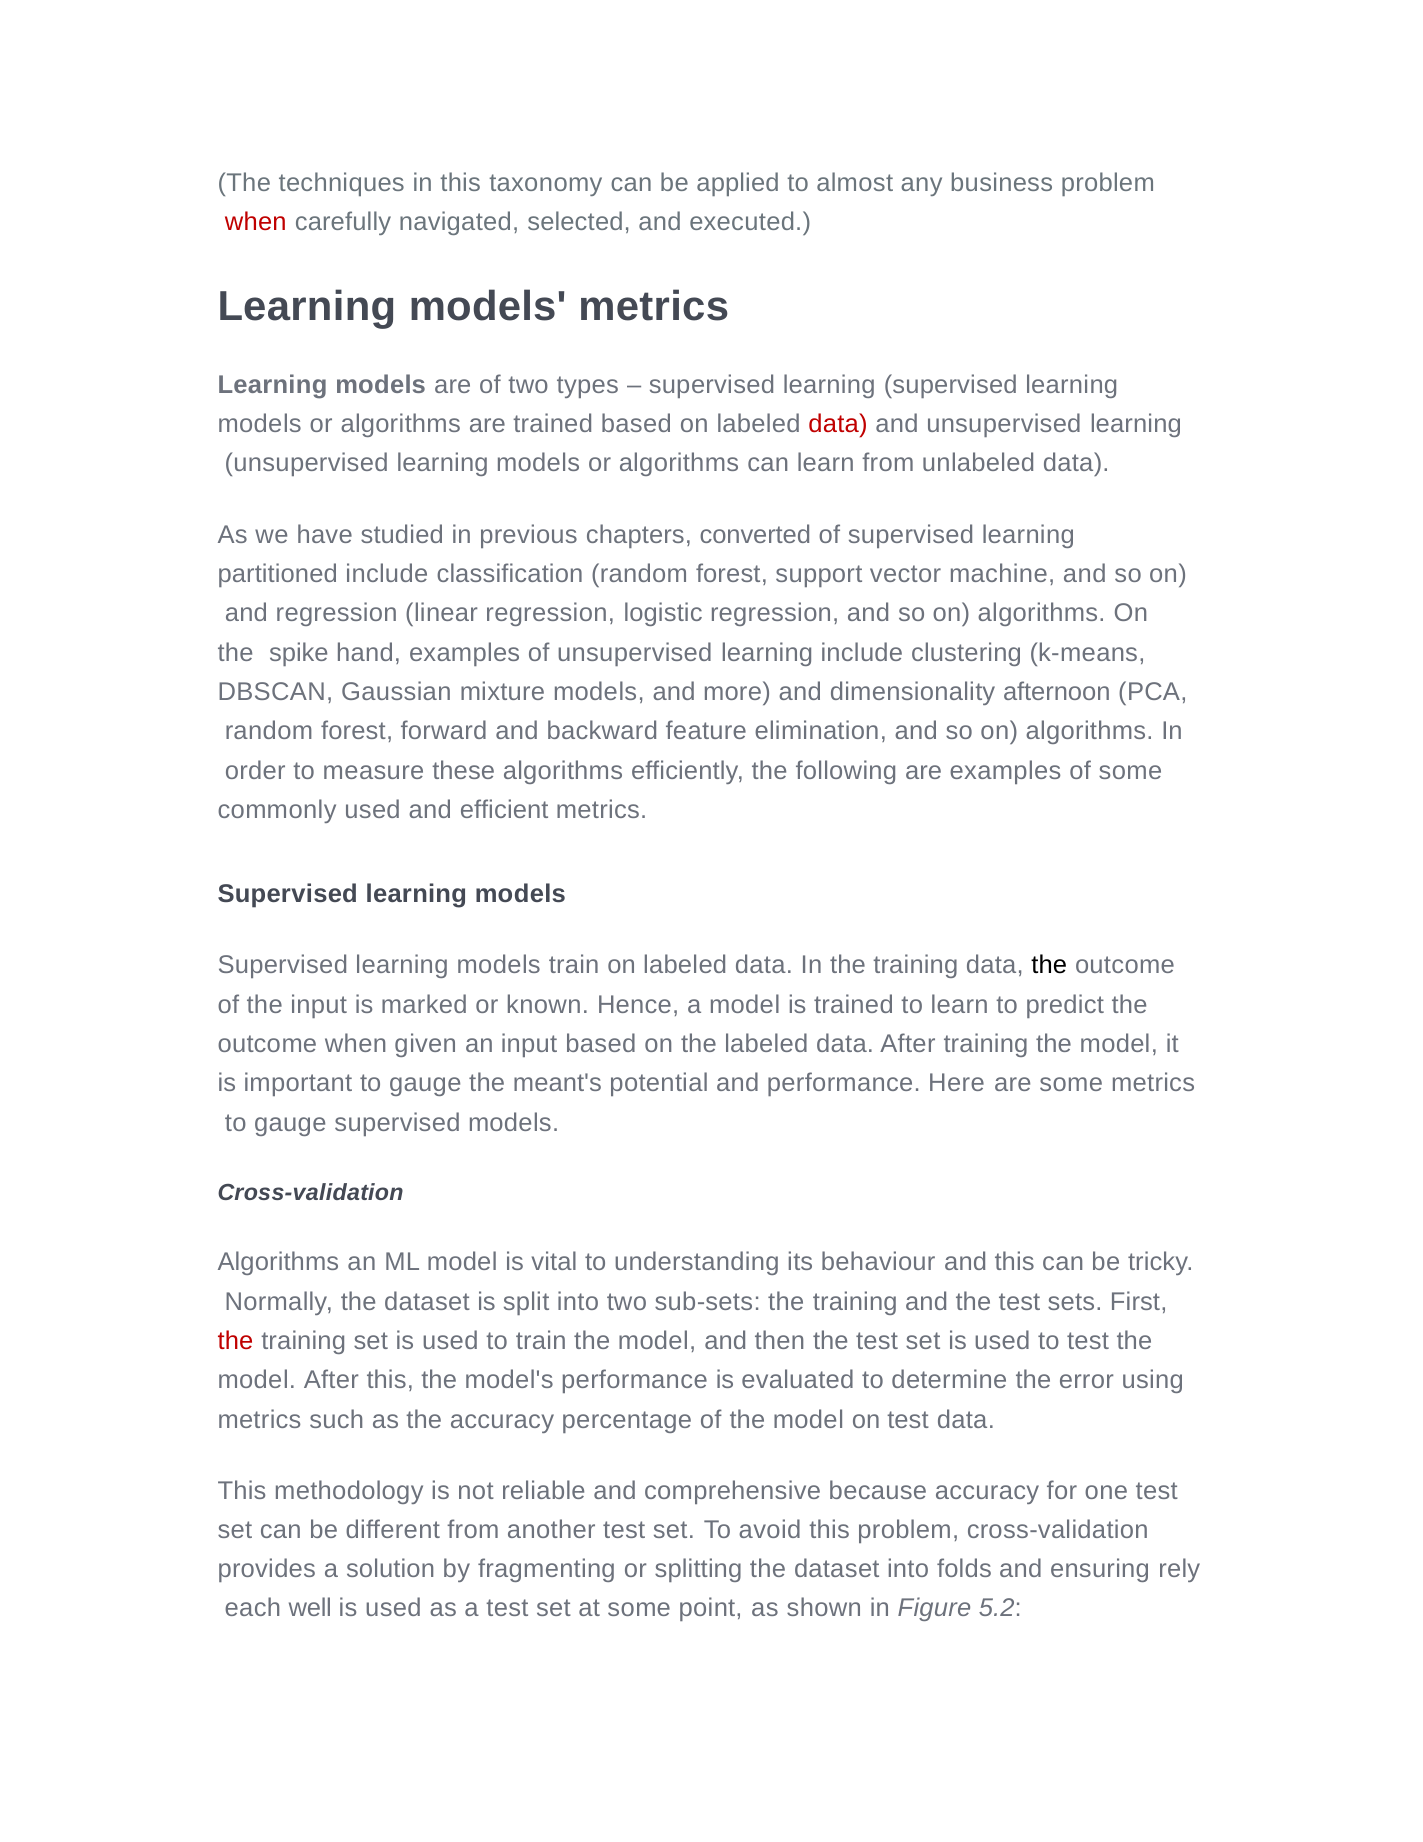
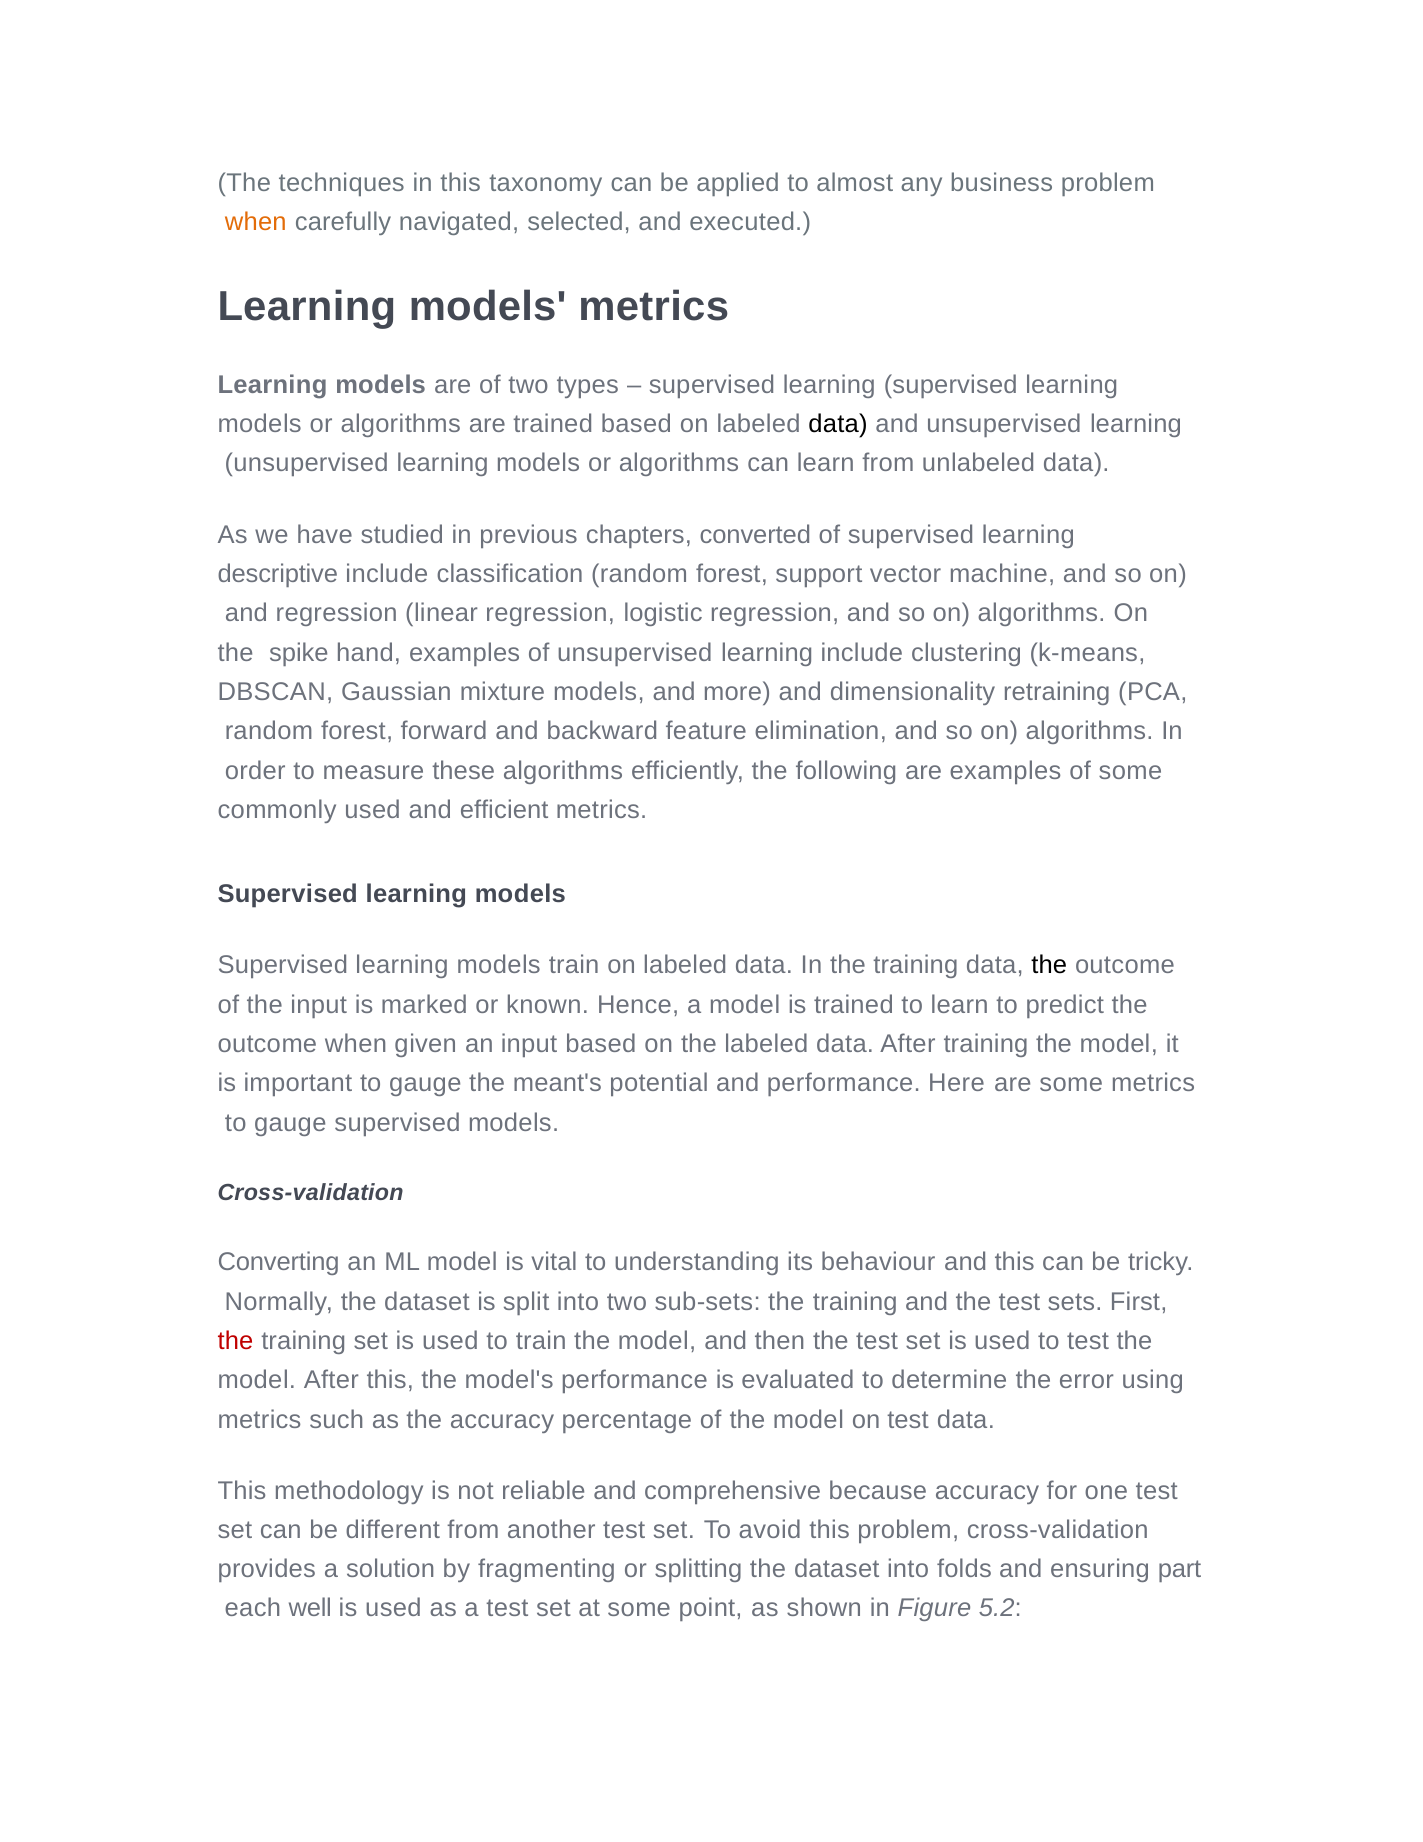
when colour: red -> orange (256, 222)
data colour: red -> black (838, 424)
partitioned: partitioned -> descriptive (278, 574)
afternoon: afternoon -> retraining (1057, 692)
Algorithms: Algorithms -> Converting (279, 1262)
rely: rely -> part (1180, 1569)
